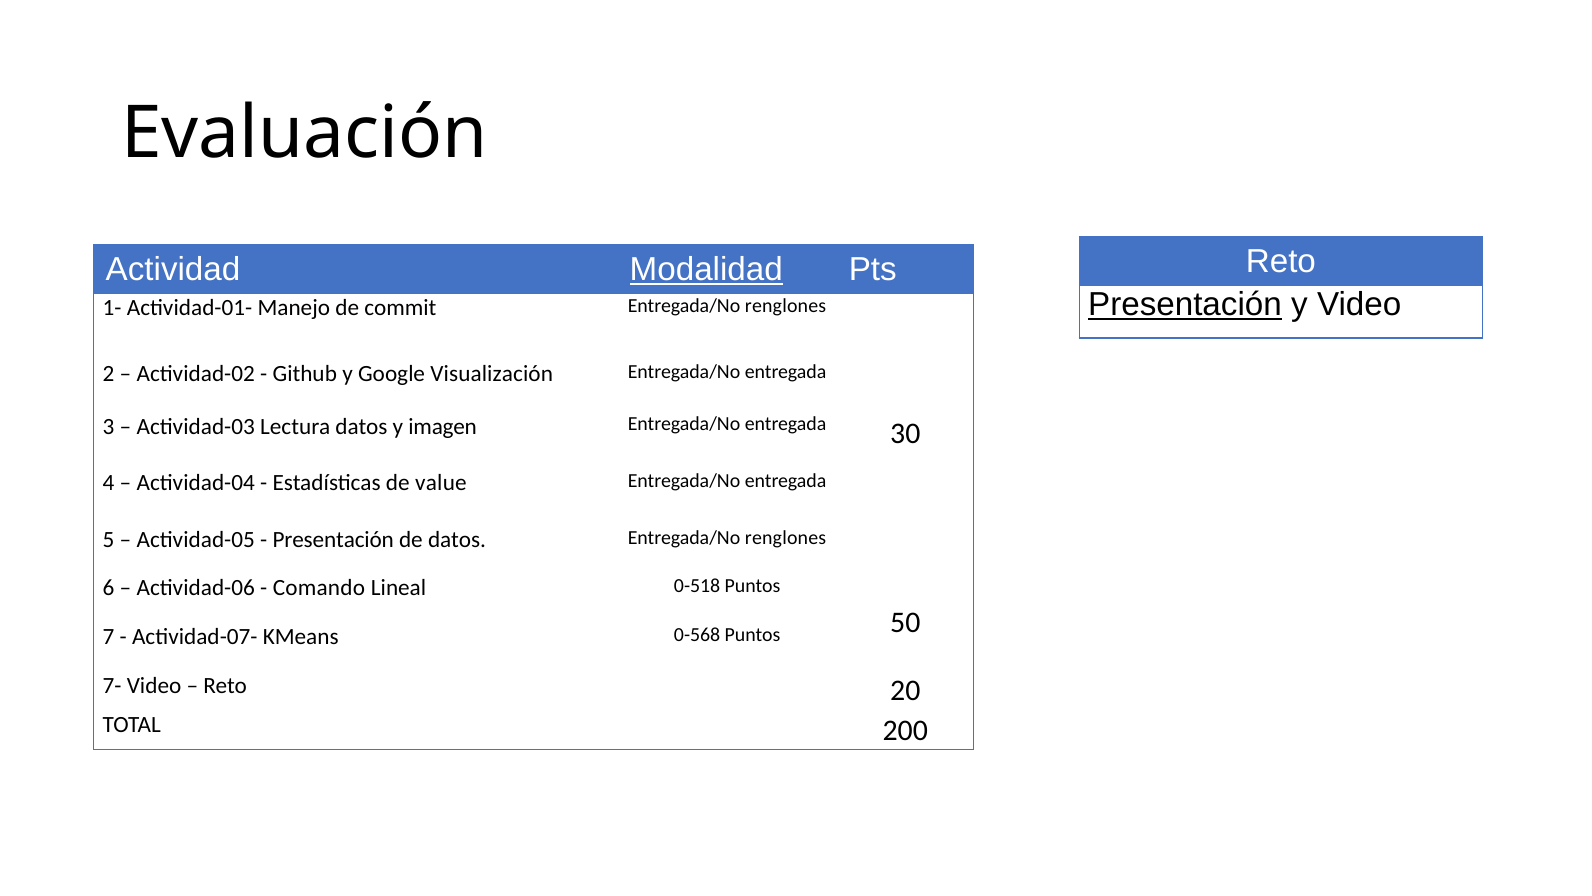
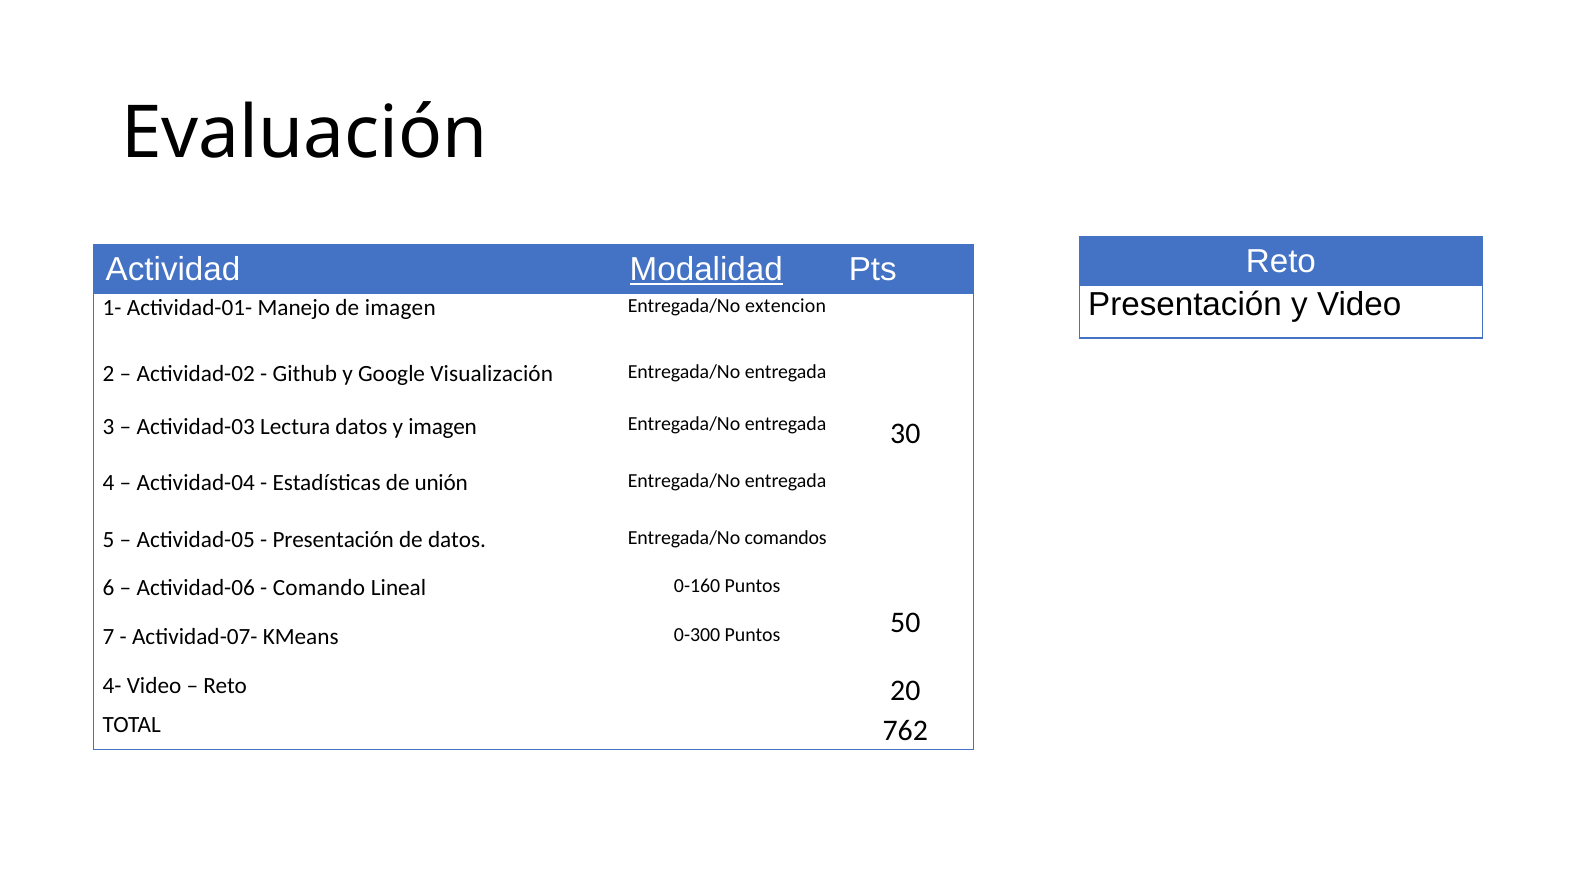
Presentación underline: present -> none (1185, 305)
de commit: commit -> imagen (400, 308)
renglones: renglones -> extencion (786, 306)
value: value -> unión (441, 483)
datos Entregada/No renglones: renglones -> comandos (786, 537)
0-518: 0-518 -> 0-160 (697, 586)
0-568: 0-568 -> 0-300 (697, 634)
7-: 7- -> 4- (112, 685)
200: 200 -> 762 (905, 730)
